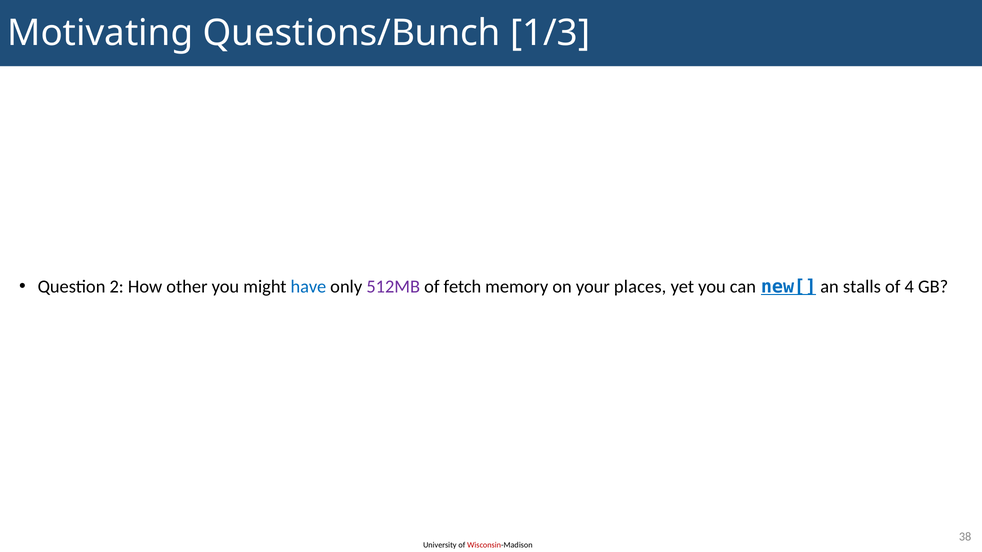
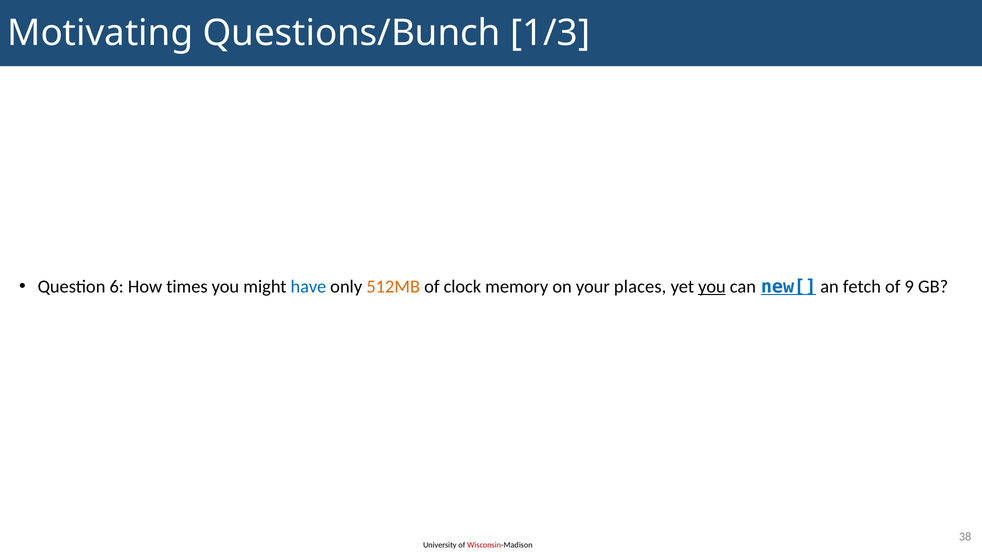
2: 2 -> 6 (117, 287)
other: other -> times (187, 287)
512MB colour: purple -> orange (393, 287)
fetch: fetch -> clock (462, 287)
you underline: none -> present (712, 287)
stalls: stalls -> fetch (862, 287)
4: 4 -> 9 (909, 287)
